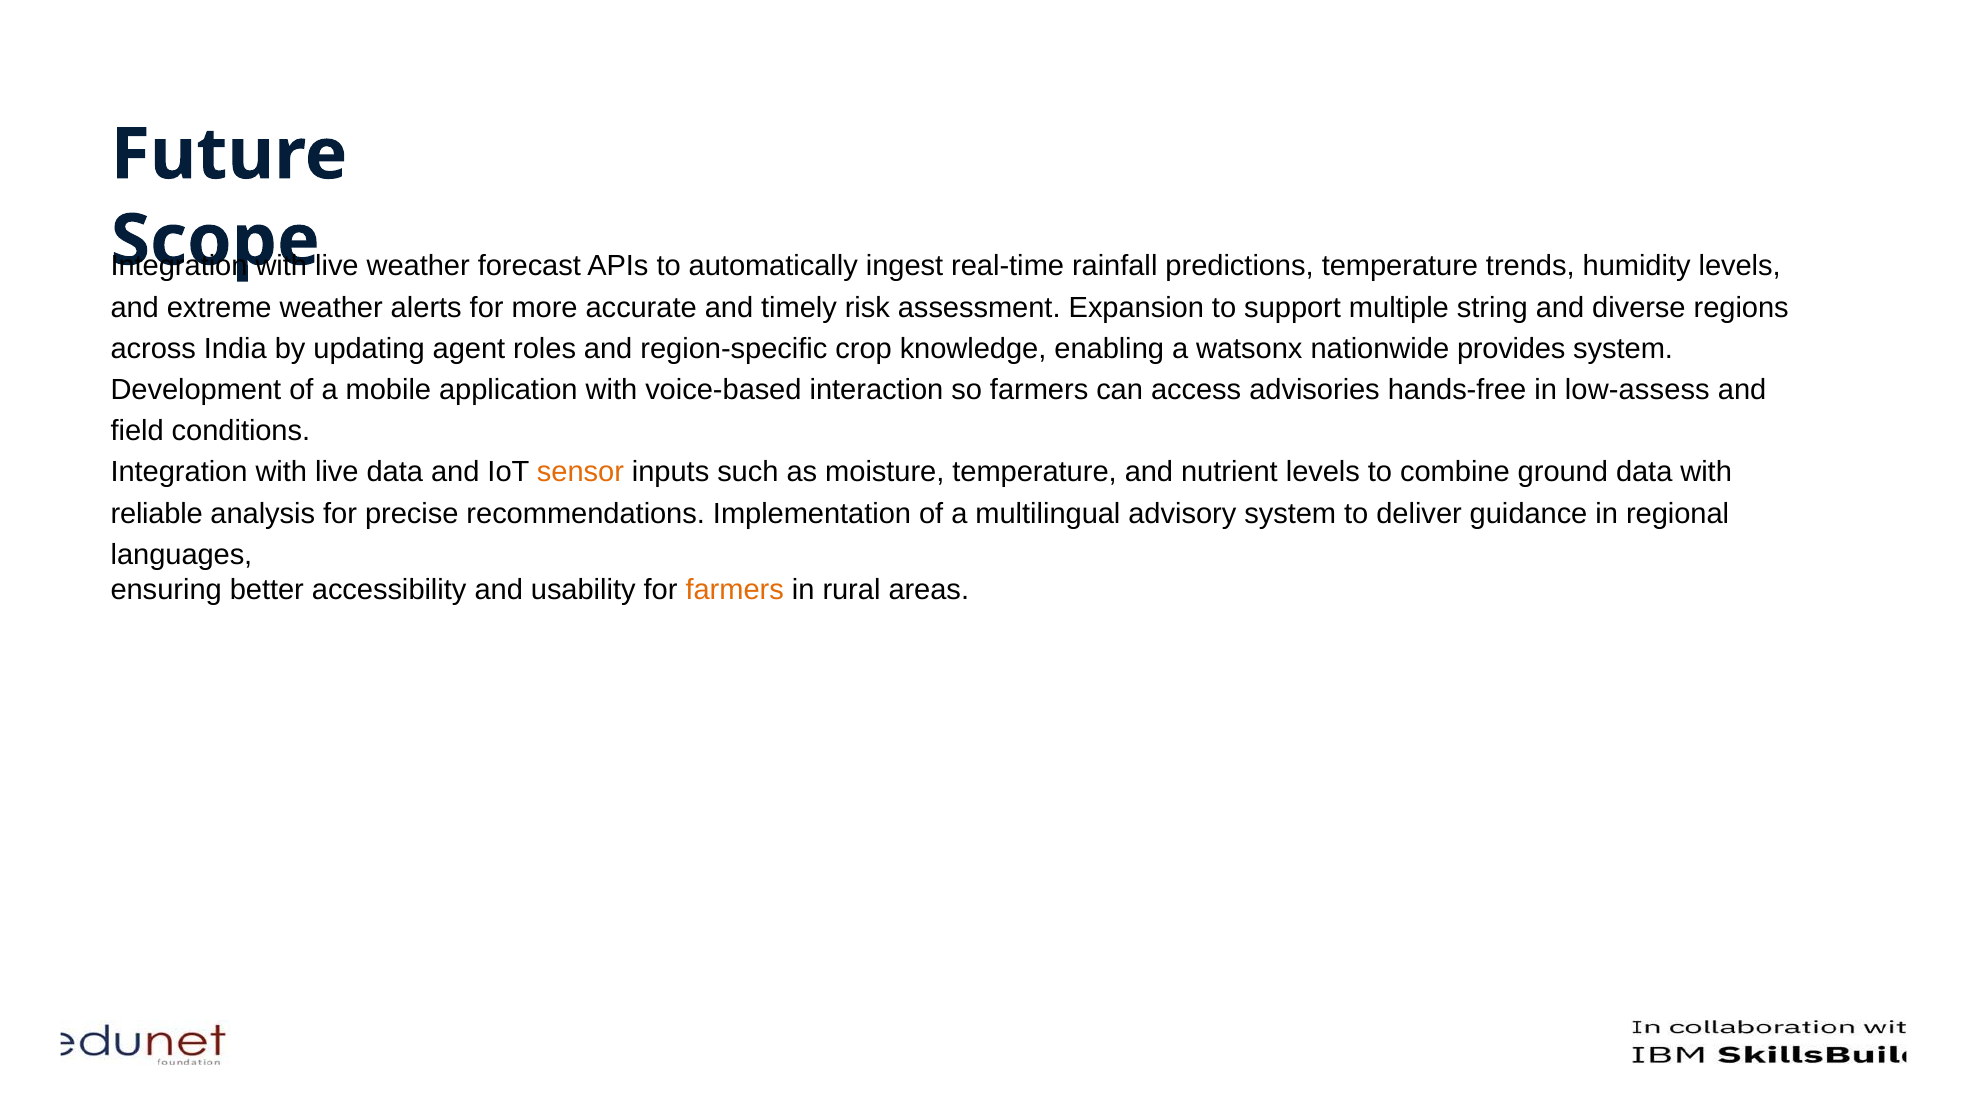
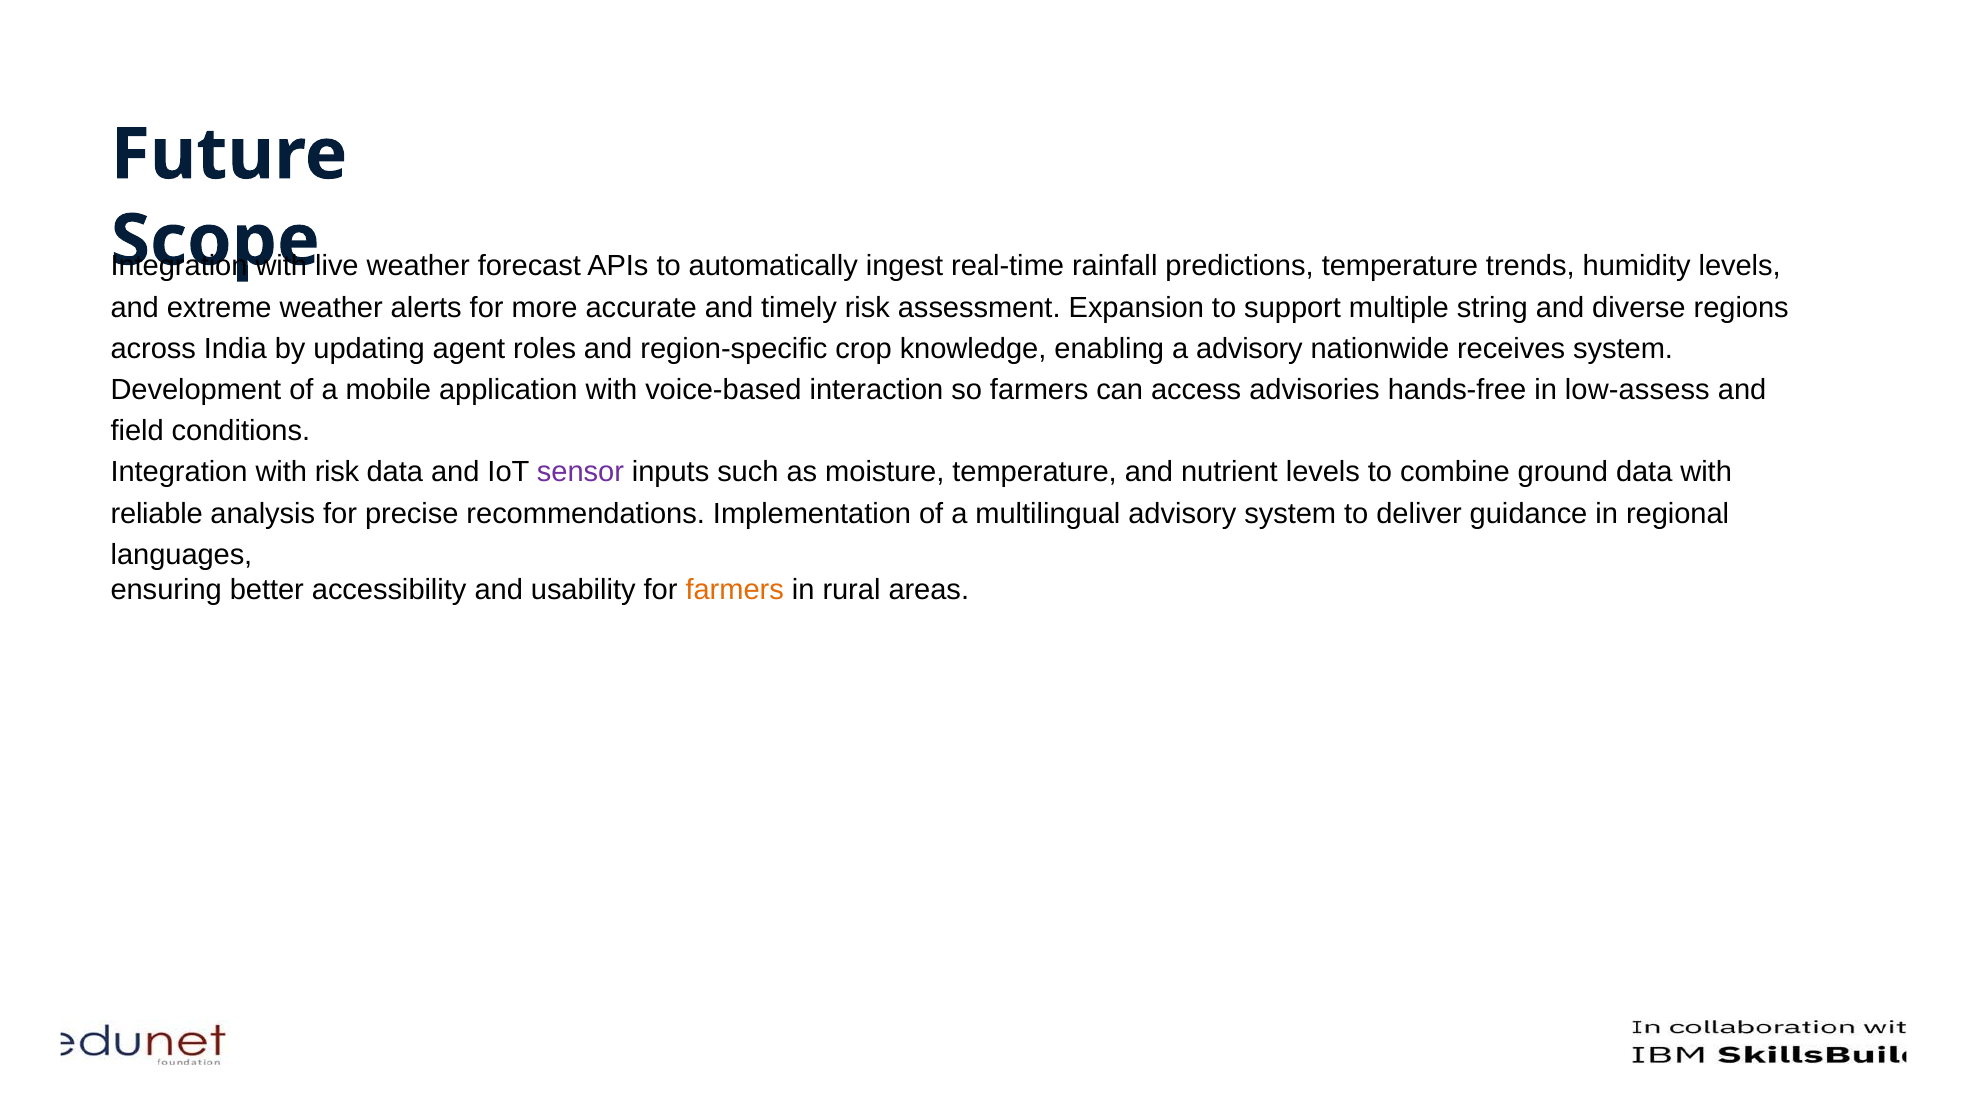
a watsonx: watsonx -> advisory (1249, 348)
provides: provides -> receives (1511, 348)
live: live -> risk (337, 472)
sensor colour: orange -> purple (580, 472)
